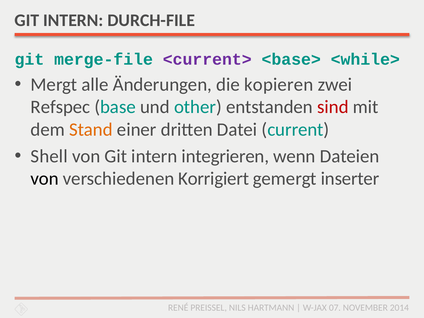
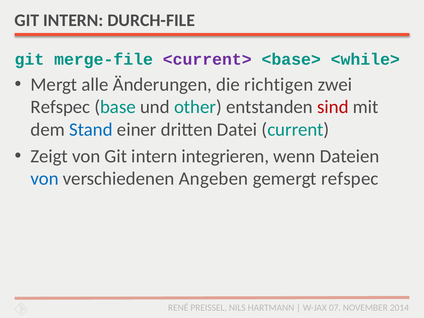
kopieren: kopieren -> richtigen (279, 84)
Stand colour: orange -> blue (91, 130)
Shell: Shell -> Zeigt (49, 156)
von colour: black -> blue (45, 179)
Korrigiert: Korrigiert -> Angeben (213, 179)
gemergt inserter: inserter -> refspec (350, 179)
